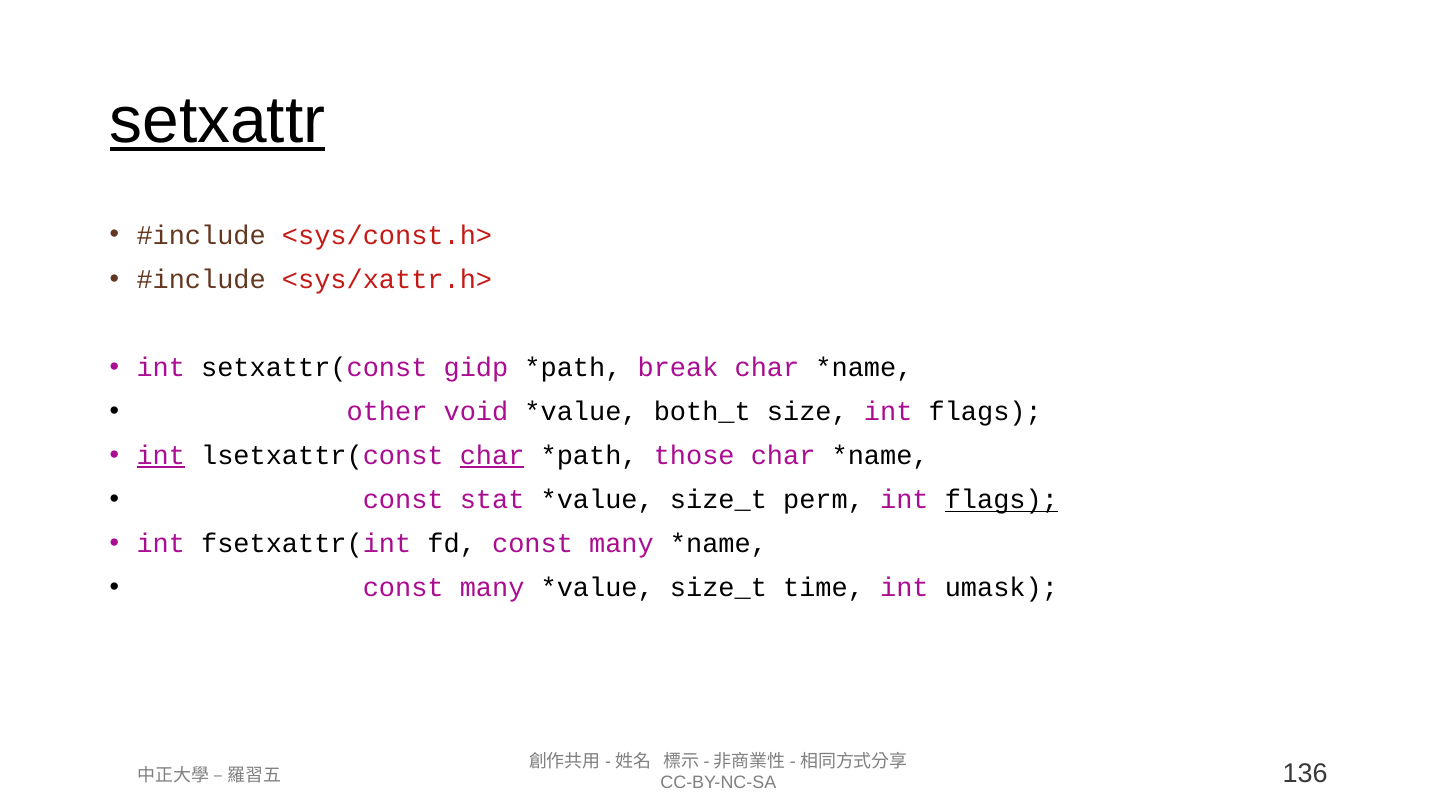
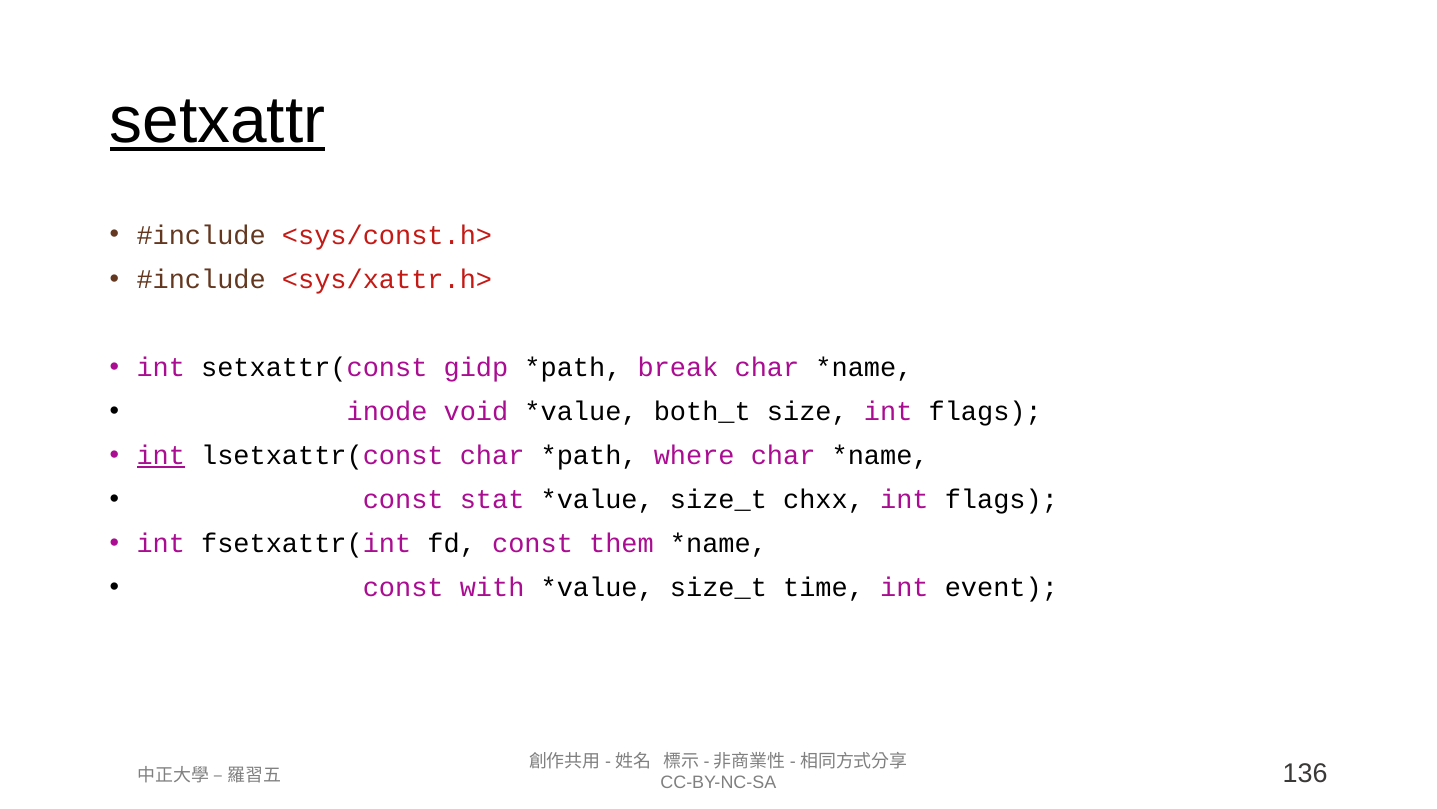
other: other -> inode (387, 411)
char underline: present -> none (492, 455)
those: those -> where (694, 455)
perm: perm -> chxx (824, 499)
flags underline: present -> none (1001, 499)
fd const many: many -> them (621, 543)
many: many -> with (492, 588)
umask: umask -> event (1001, 588)
